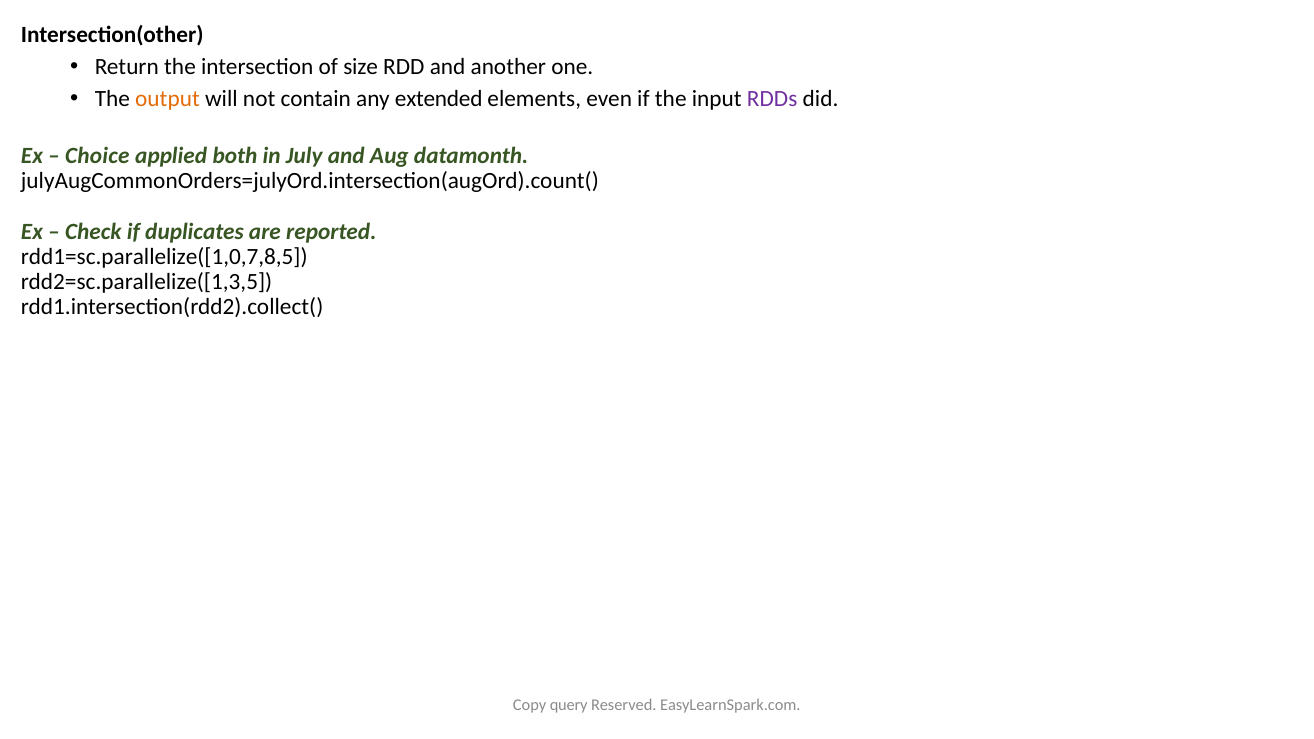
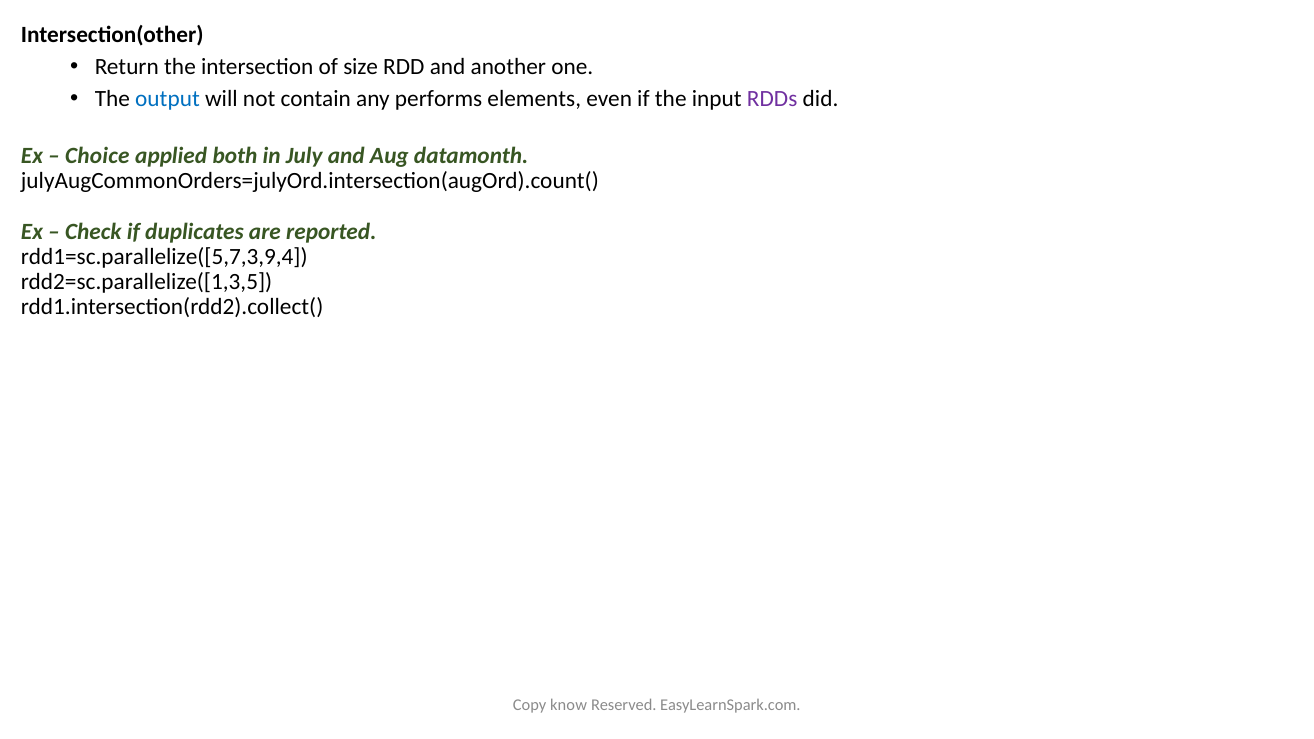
output colour: orange -> blue (167, 99)
extended: extended -> performs (439, 99)
rdd1=sc.parallelize([1,0,7,8,5: rdd1=sc.parallelize([1,0,7,8,5 -> rdd1=sc.parallelize([5,7,3,9,4 (164, 257)
query: query -> know (569, 706)
